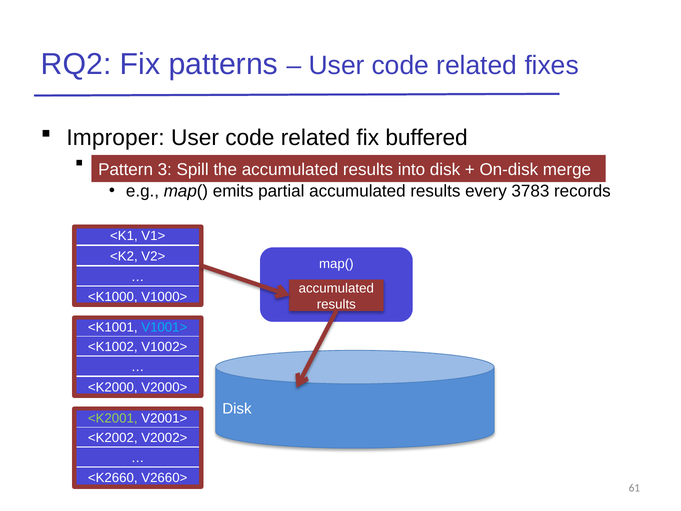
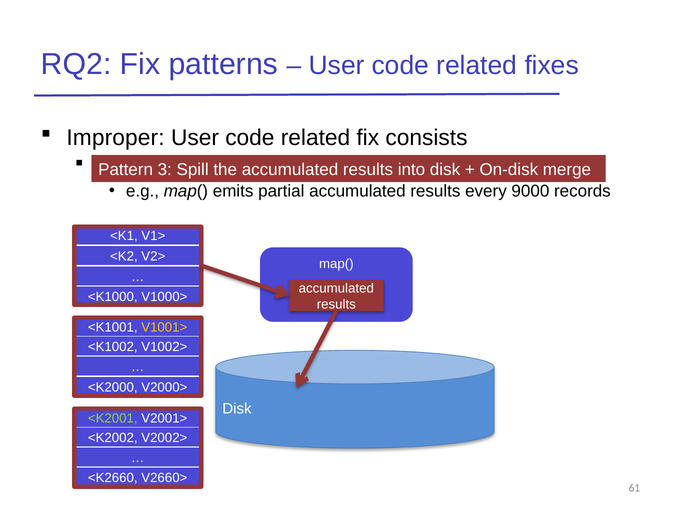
buffered: buffered -> consists (426, 138)
3783: 3783 -> 9000 (530, 191)
V1001> colour: light blue -> yellow (164, 327)
